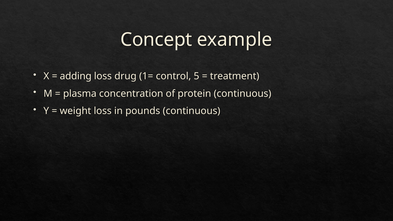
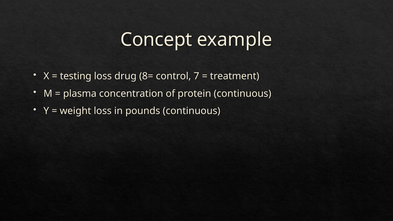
adding: adding -> testing (76, 76)
1=: 1= -> 8= (146, 76)
5: 5 -> 7 (196, 76)
